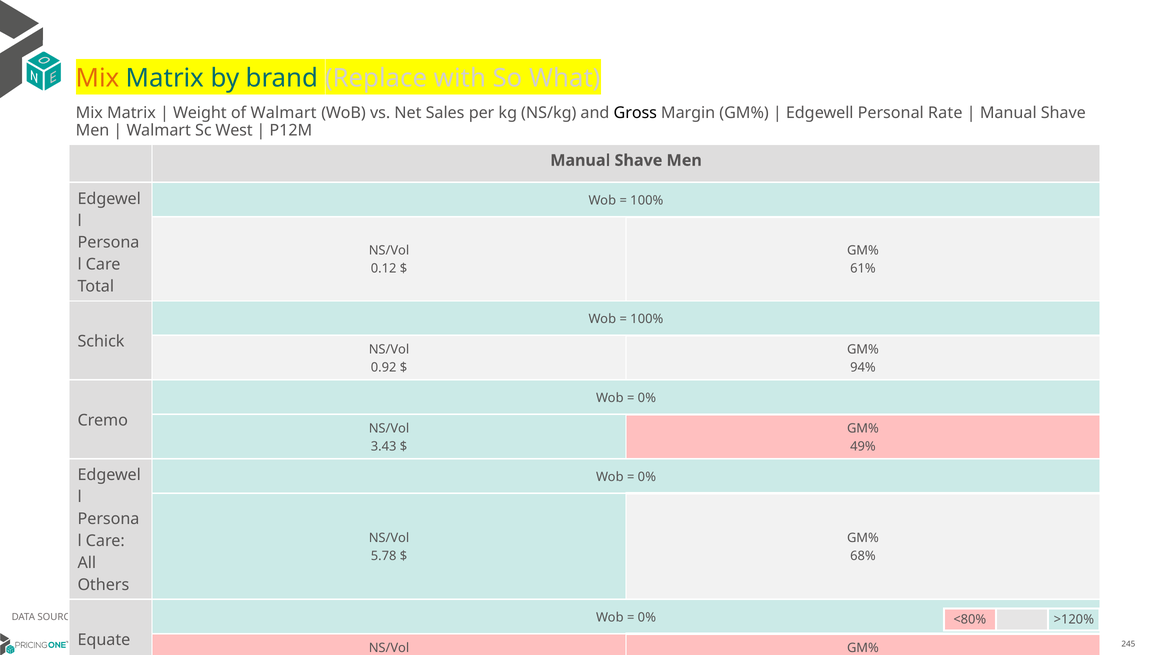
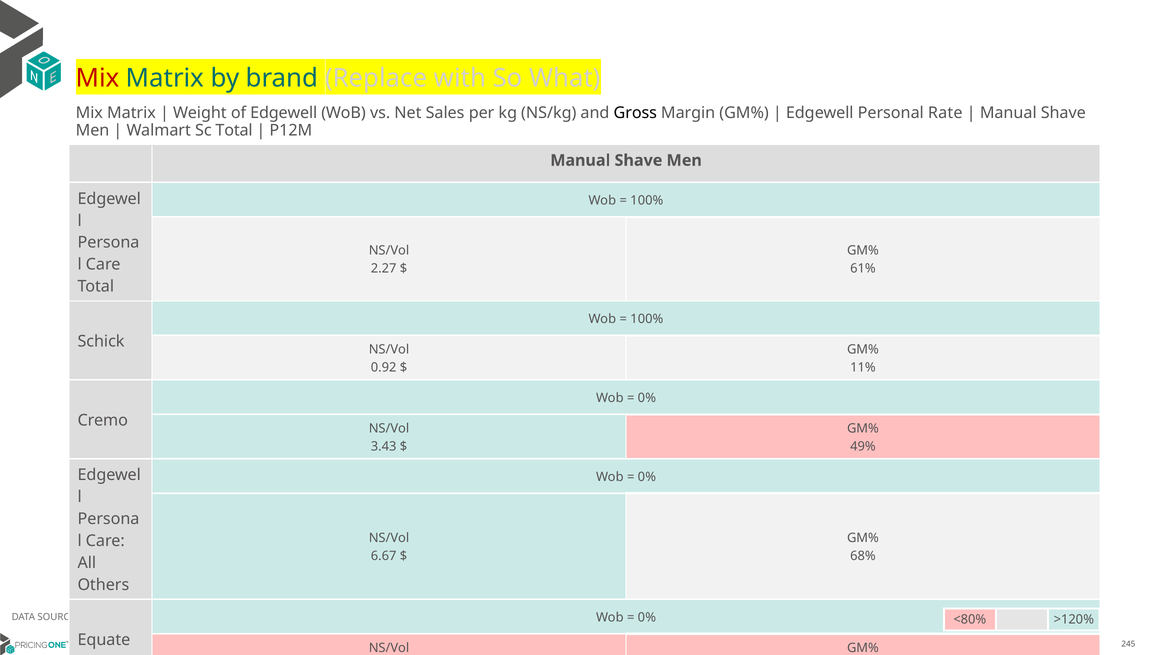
Mix colour: orange -> red (98, 78)
of Walmart: Walmart -> Edgewell (284, 113)
Sc West: West -> Total (234, 130)
0.12: 0.12 -> 2.27 (384, 268)
94%: 94% -> 11% (863, 367)
5.78: 5.78 -> 6.67 (384, 556)
